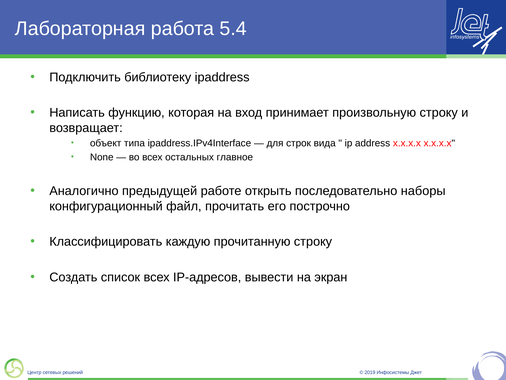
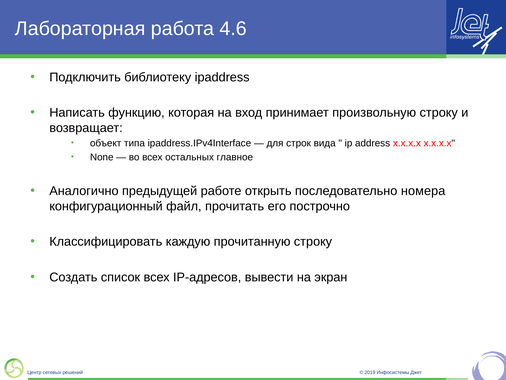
5.4: 5.4 -> 4.6 (233, 29)
наборы: наборы -> номера (423, 191)
